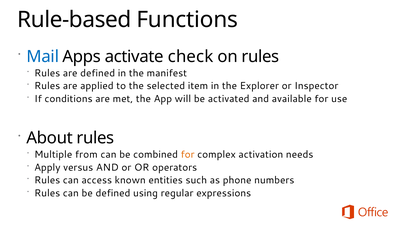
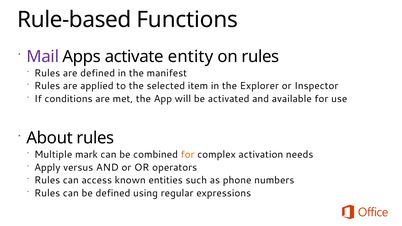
Mail colour: blue -> purple (43, 57)
check: check -> entity (191, 57)
from: from -> mark (86, 155)
